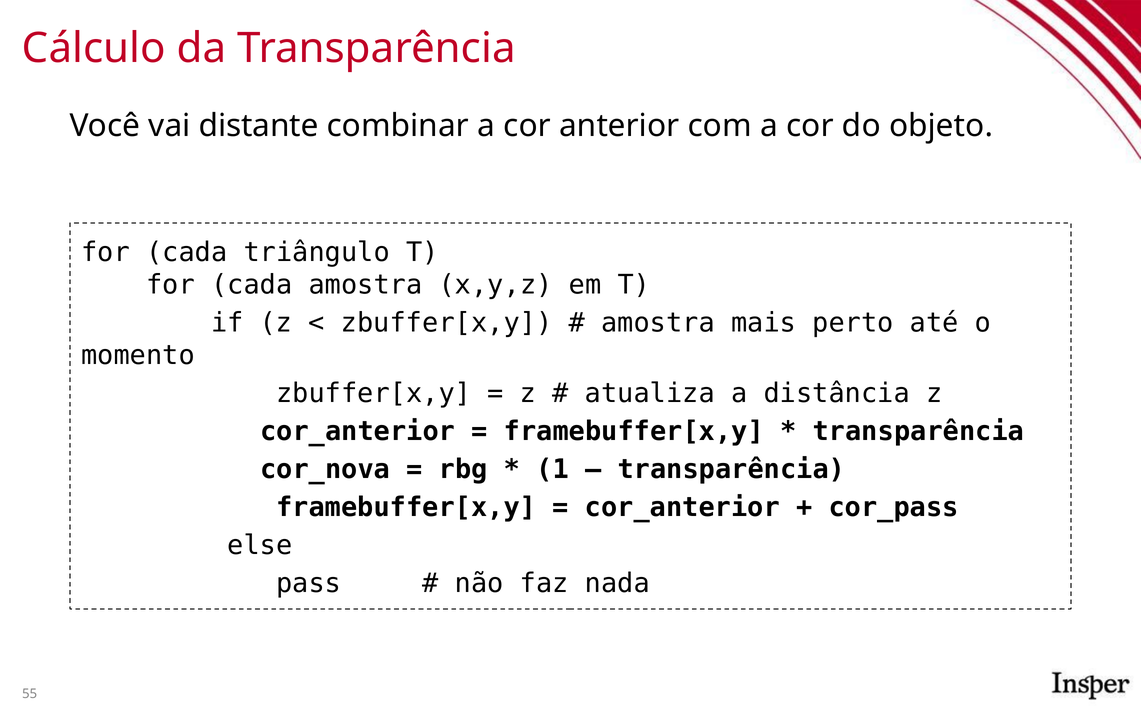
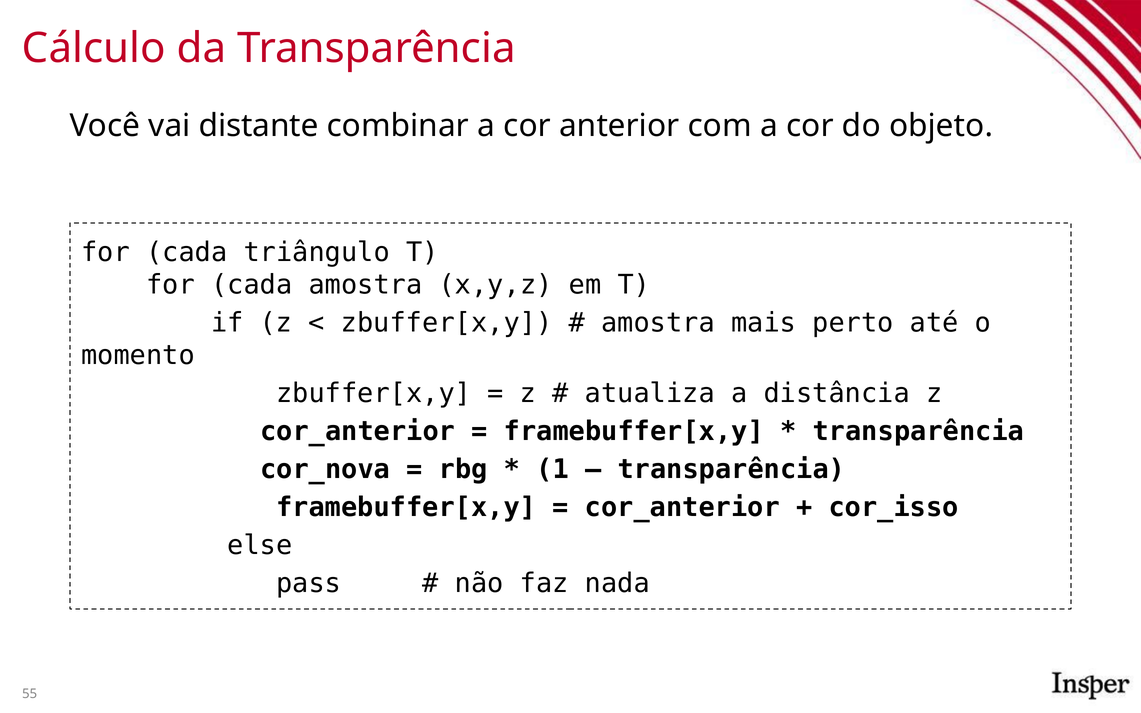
cor_pass: cor_pass -> cor_isso (894, 507)
